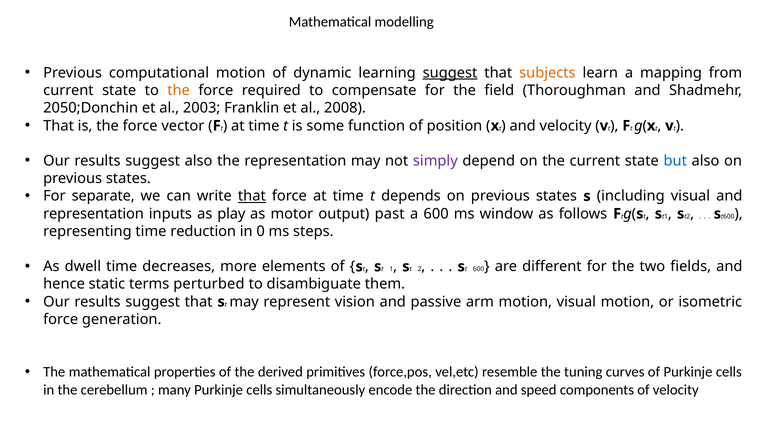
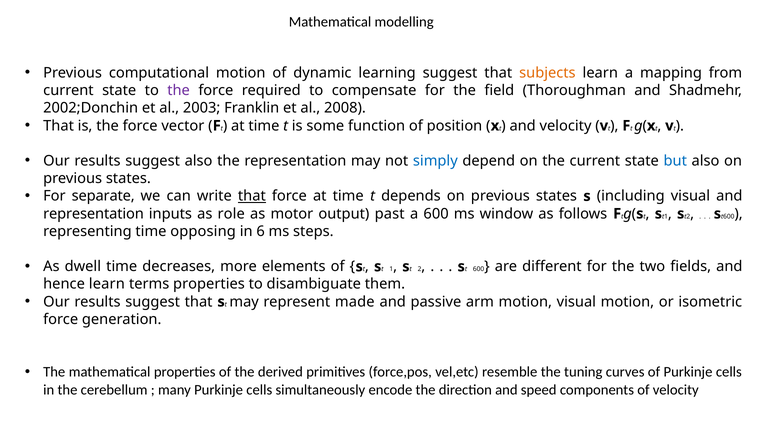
suggest underline: present -> none (450, 73)
the colour: orange -> purple (179, 90)
2050;Donchin: 2050;Donchin -> 2002;Donchin (91, 108)
simply colour: purple -> blue (435, 161)
play: play -> role (231, 214)
reduction: reduction -> opposing (203, 231)
0: 0 -> 6 (261, 231)
hence static: static -> learn (107, 284)
terms perturbed: perturbed -> properties (209, 284)
vision: vision -> made (355, 302)
